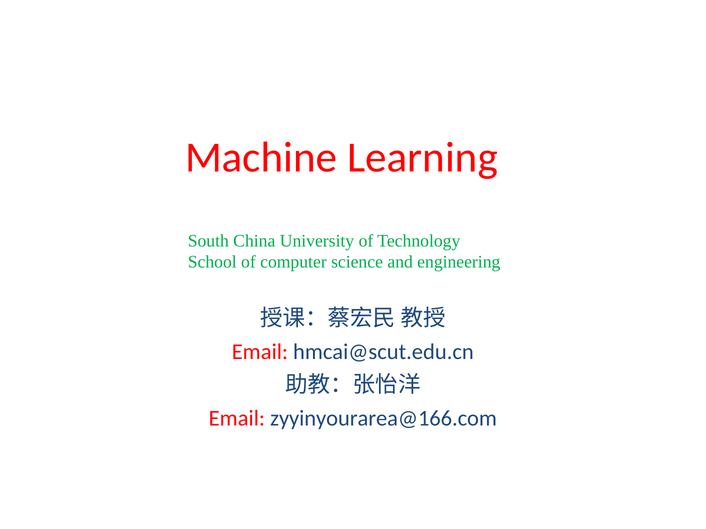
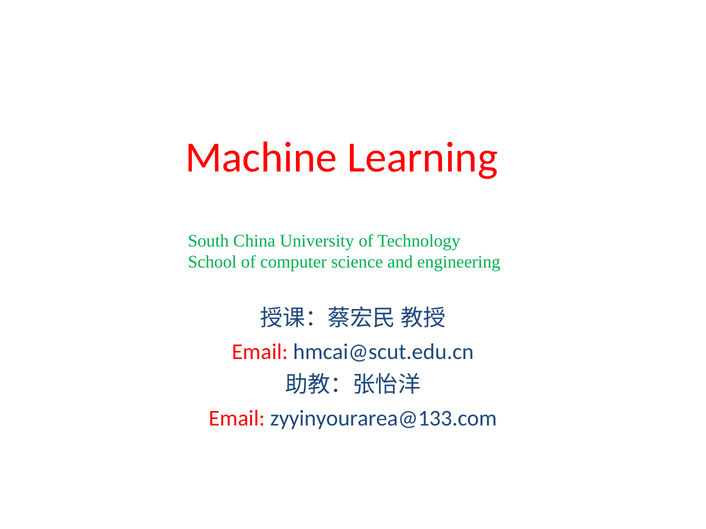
zyyinyourarea@166.com: zyyinyourarea@166.com -> zyyinyourarea@133.com (384, 419)
